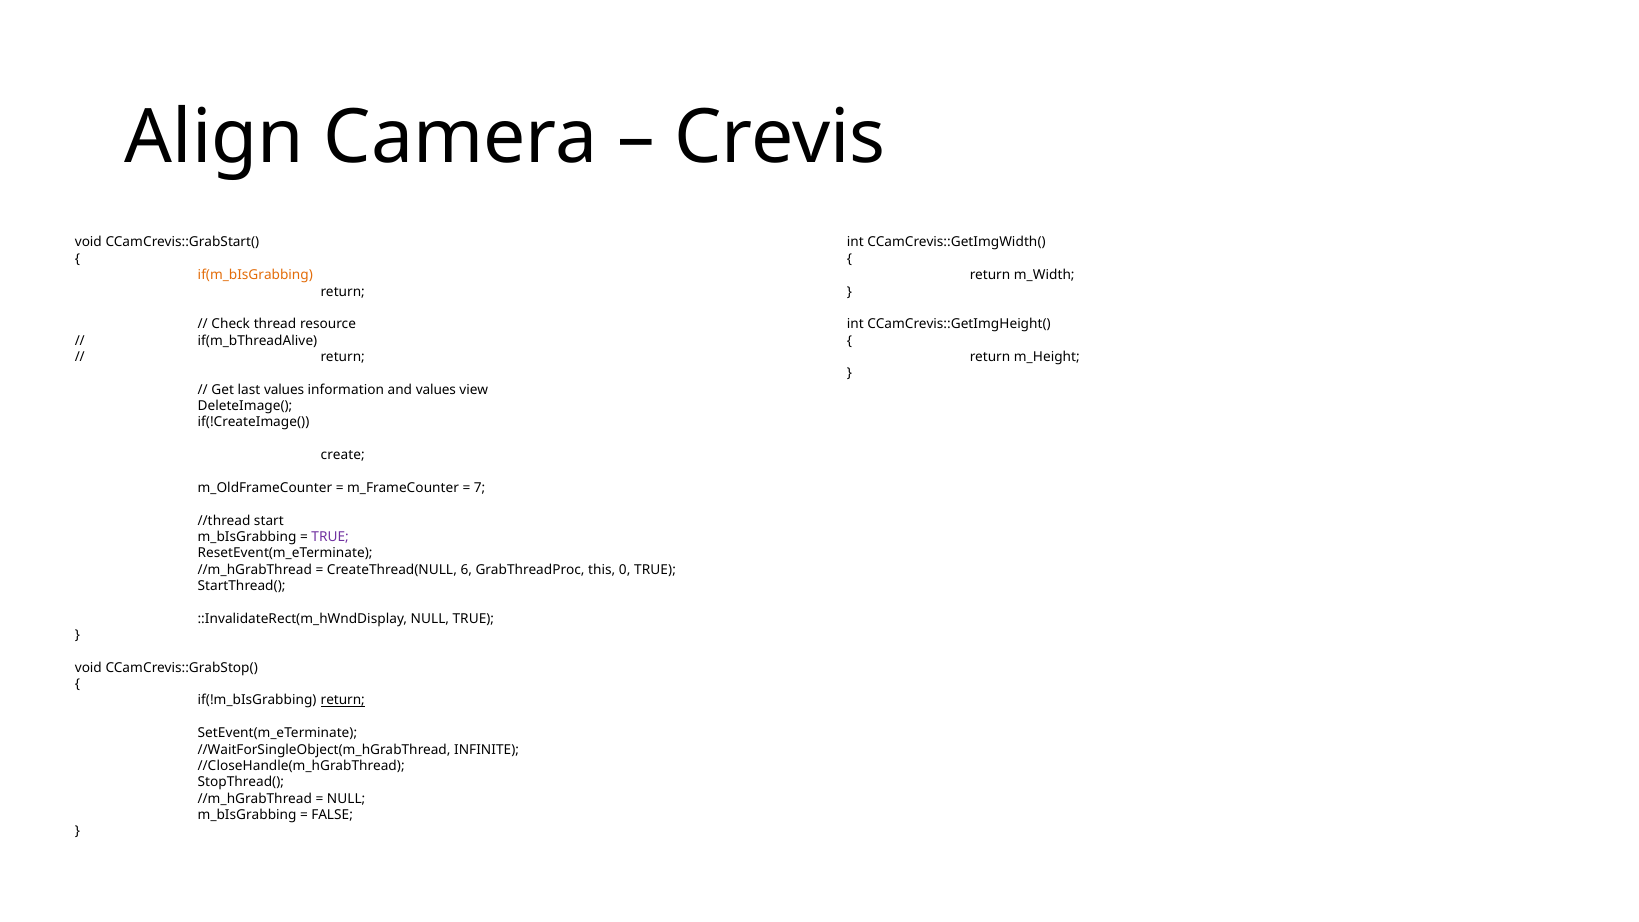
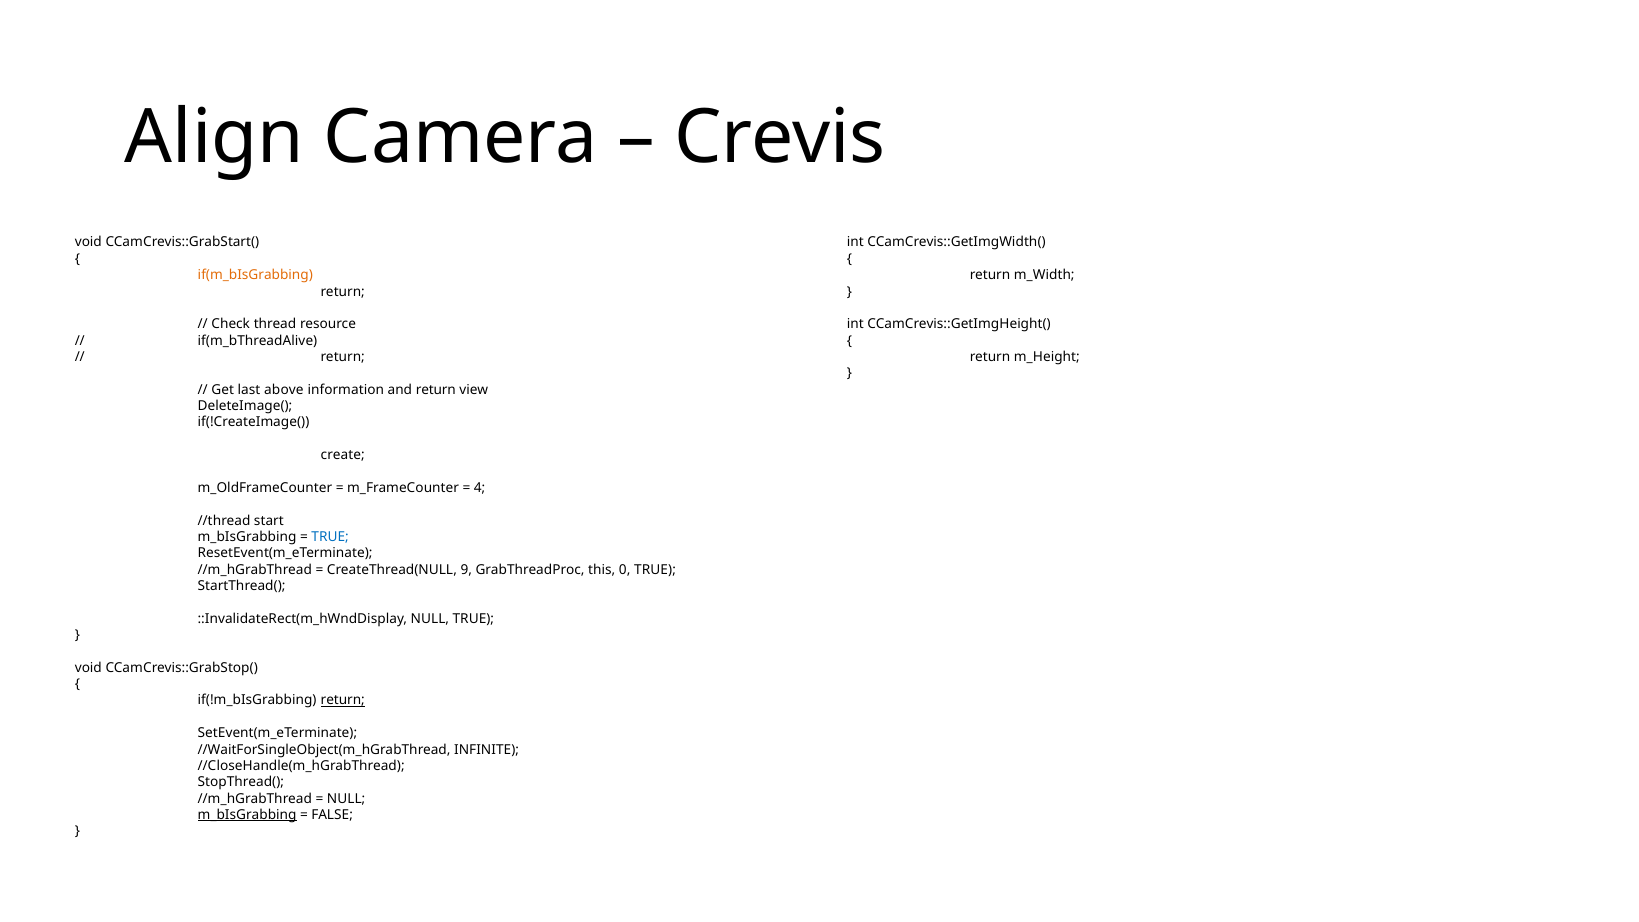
last values: values -> above (284, 390)
and values: values -> return (436, 390)
7: 7 -> 4 (480, 488)
TRUE colour: purple -> blue (330, 537)
6: 6 -> 9 (466, 570)
m_bIsGrabbing underline: none -> present (247, 815)
